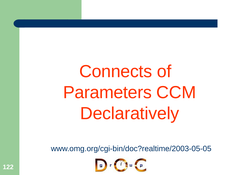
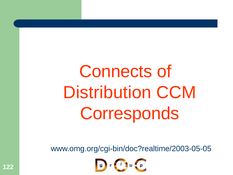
Parameters: Parameters -> Distribution (107, 92)
Declaratively: Declaratively -> Corresponds (130, 113)
